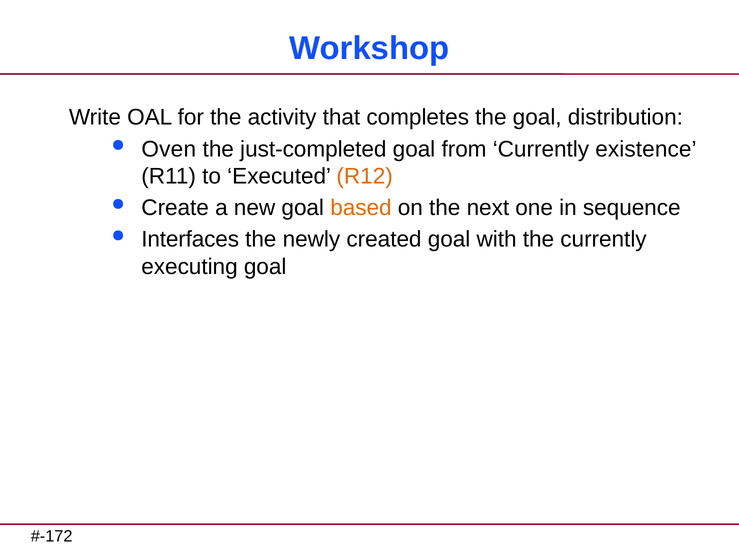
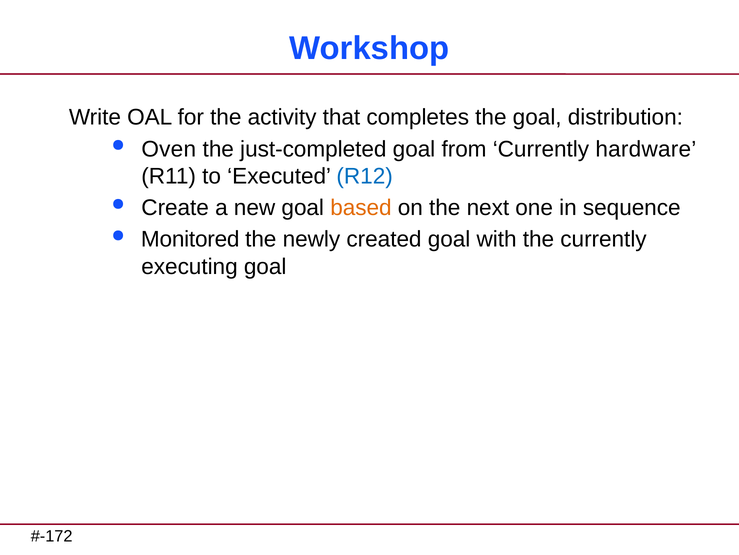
existence: existence -> hardware (646, 149)
R12 colour: orange -> blue (365, 176)
Interfaces: Interfaces -> Monitored (190, 239)
